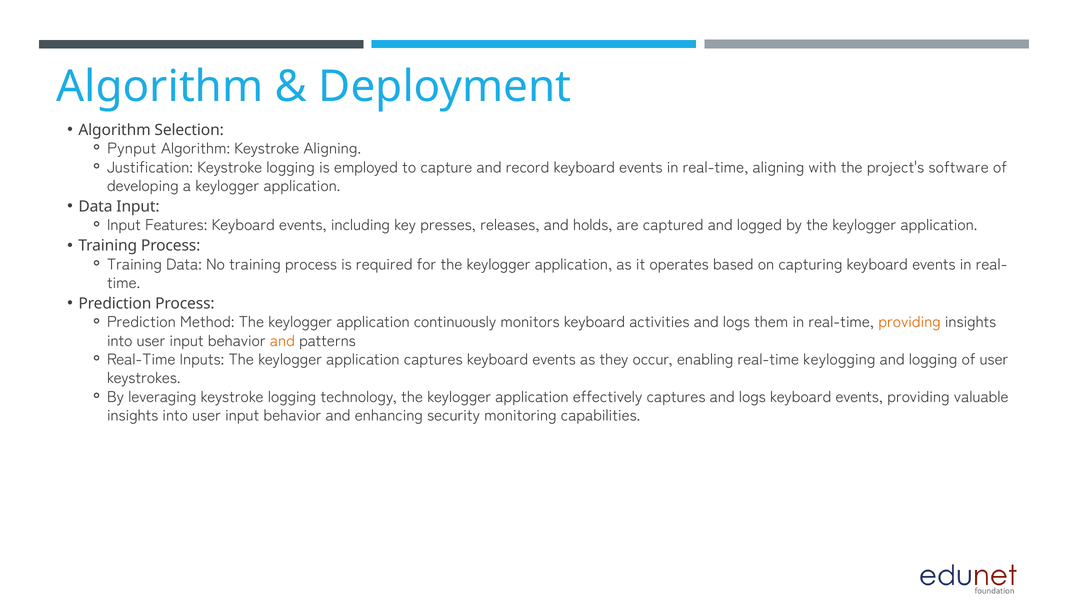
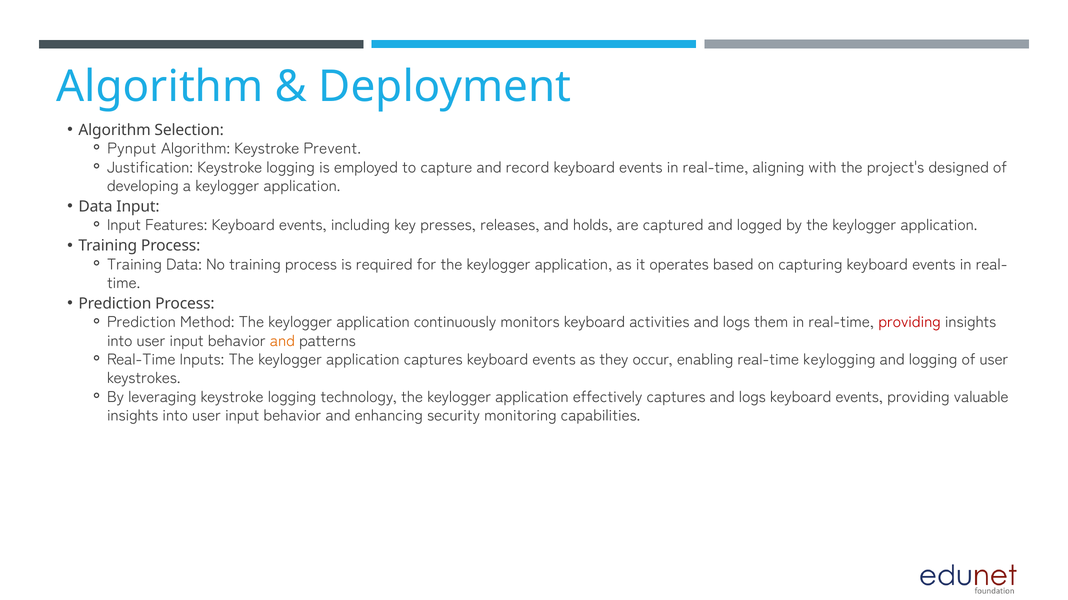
Keystroke Aligning: Aligning -> Prevent (332, 149)
software: software -> designed (959, 168)
providing colour: orange -> red (910, 323)
